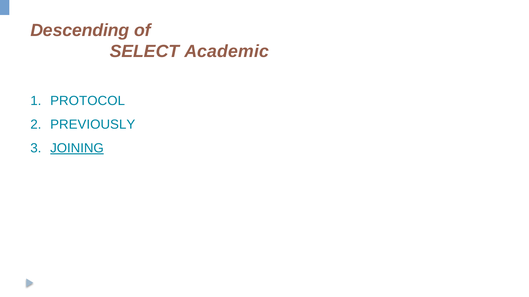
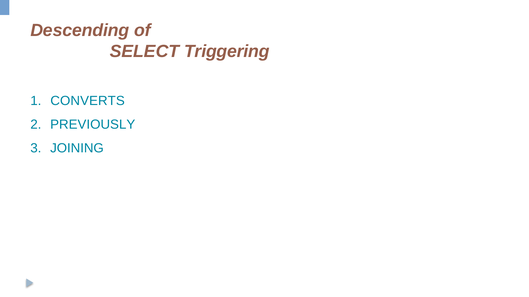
Academic: Academic -> Triggering (227, 51)
PROTOCOL: PROTOCOL -> CONVERTS (88, 101)
JOINING underline: present -> none (77, 148)
